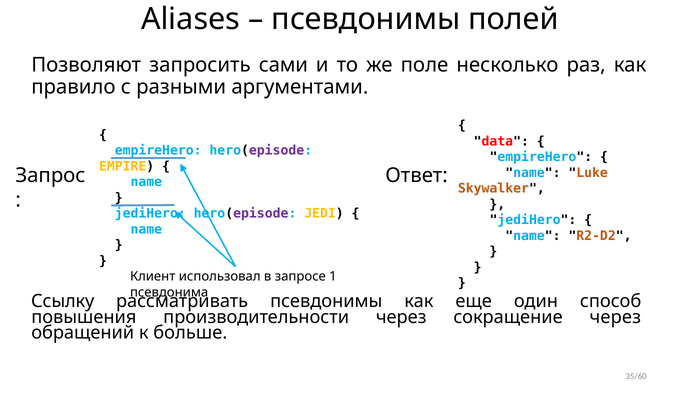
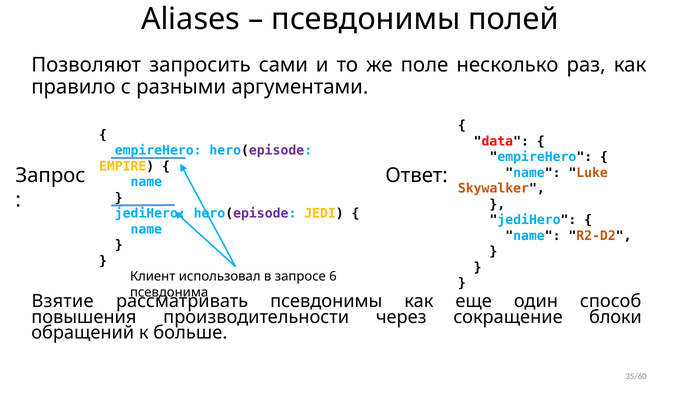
1: 1 -> 6 (333, 276)
Ссылку: Ссылку -> Взятие (63, 301)
сокращение через: через -> блоки (615, 317)
